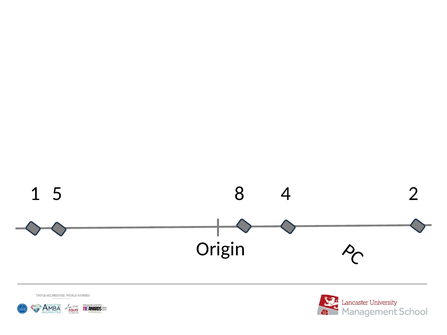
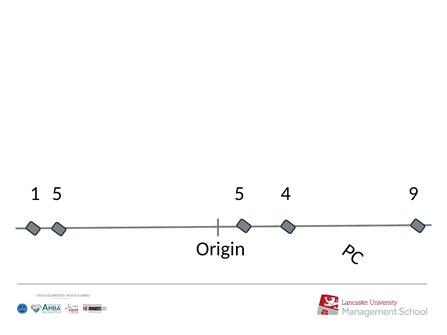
5 8: 8 -> 5 (240, 194)
2: 2 -> 9 (414, 194)
